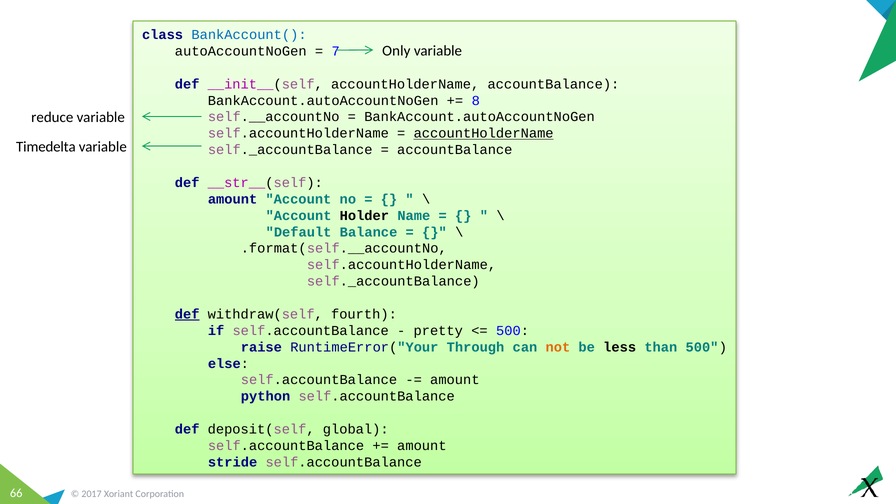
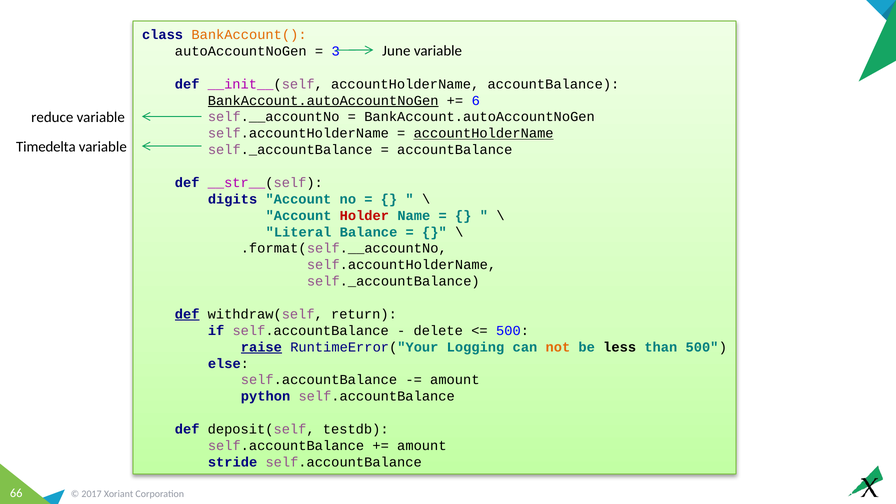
BankAccount( colour: blue -> orange (249, 35)
Only: Only -> June (396, 51)
7: 7 -> 3 (336, 51)
BankAccount.autoAccountNoGen underline: none -> present (323, 100)
8: 8 -> 6 (476, 100)
amount: amount -> digits (233, 199)
Holder colour: black -> red (364, 216)
Default: Default -> Literal (299, 232)
fourth: fourth -> return (364, 314)
pretty: pretty -> delete (438, 331)
raise underline: none -> present (261, 347)
Through: Through -> Logging (476, 347)
global: global -> testdb (356, 429)
